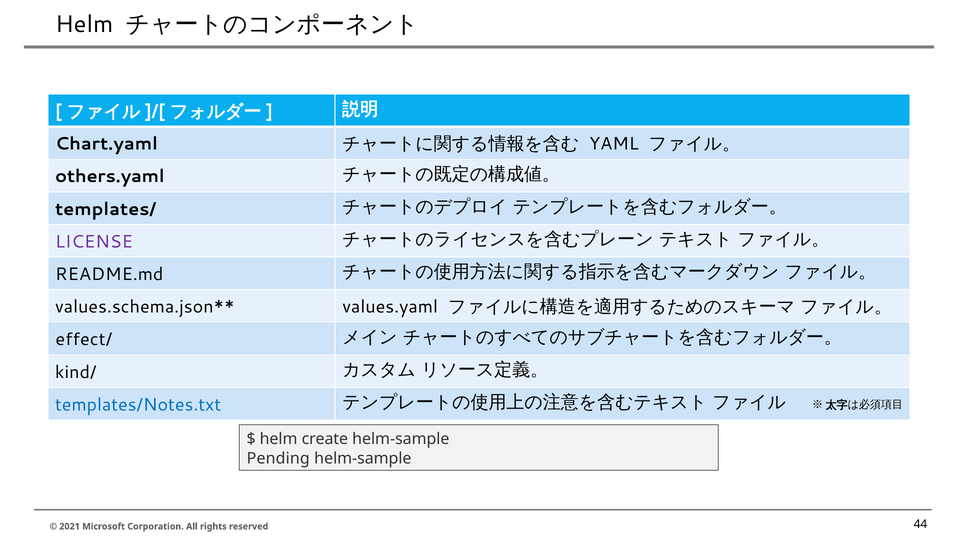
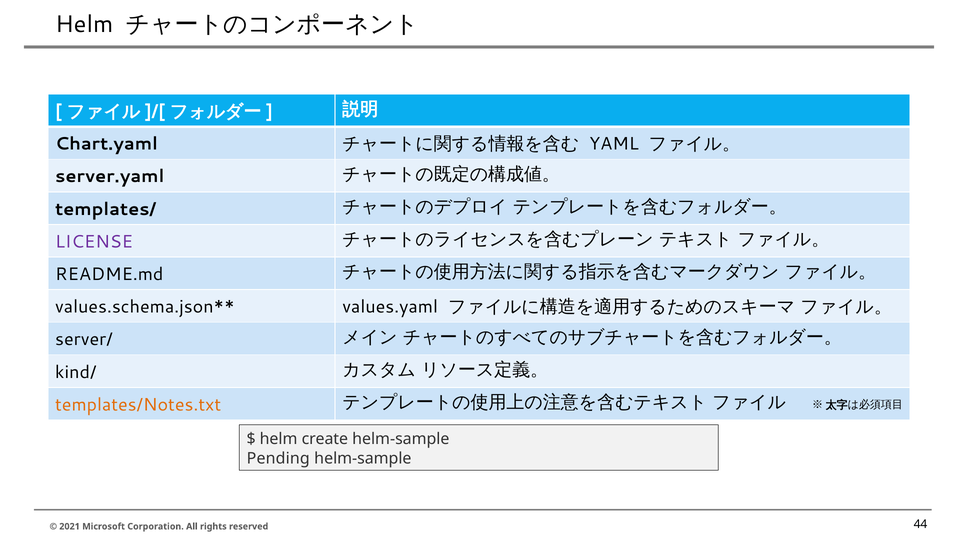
others.yaml: others.yaml -> server.yaml (110, 176)
effect/: effect/ -> server/ (84, 339)
templates/Notes.txt colour: blue -> orange (138, 405)
